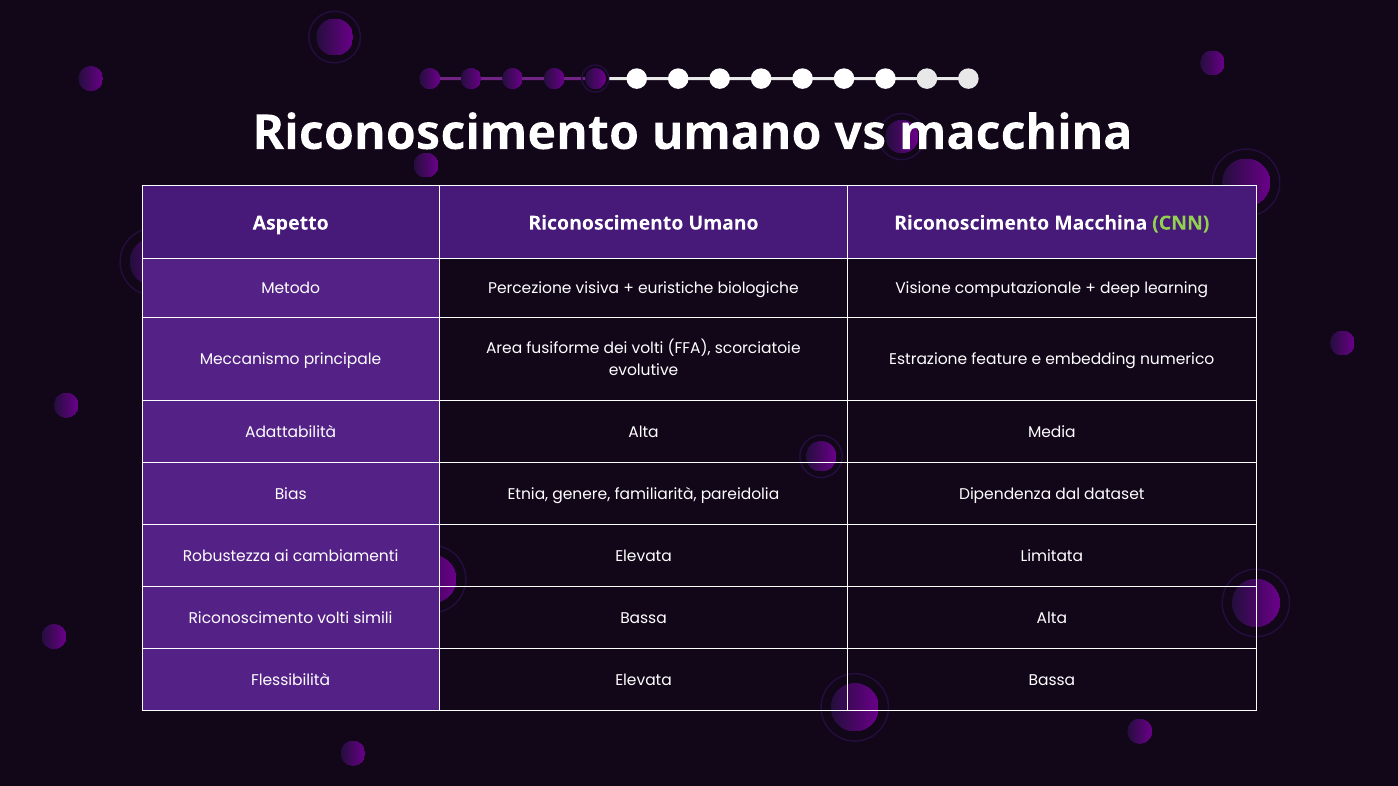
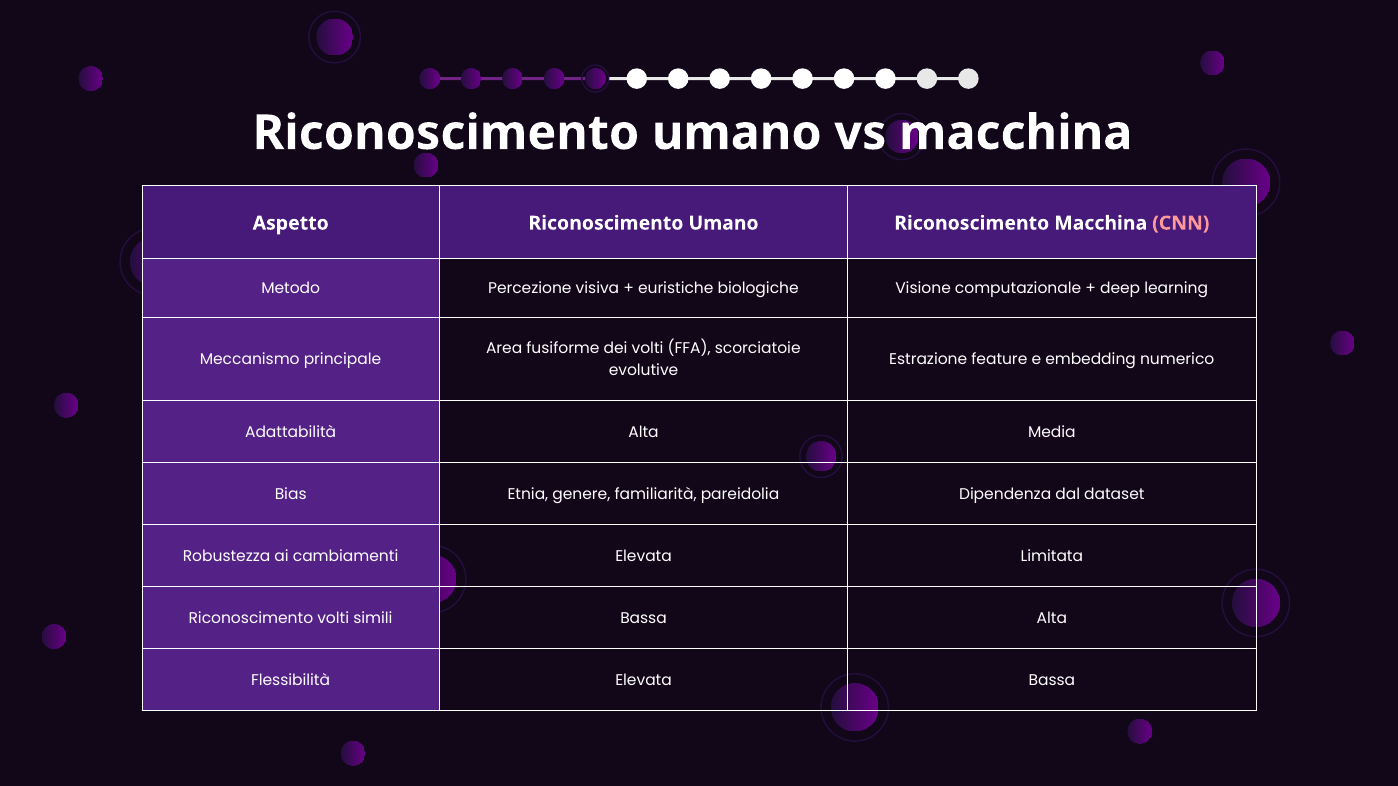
CNN colour: light green -> pink (1181, 223)
